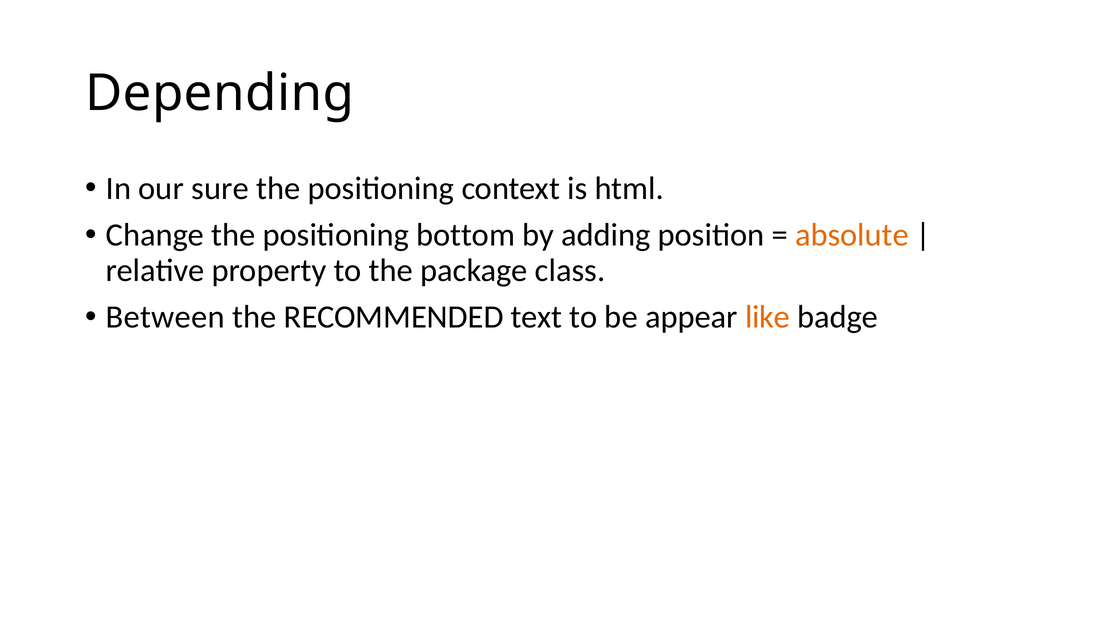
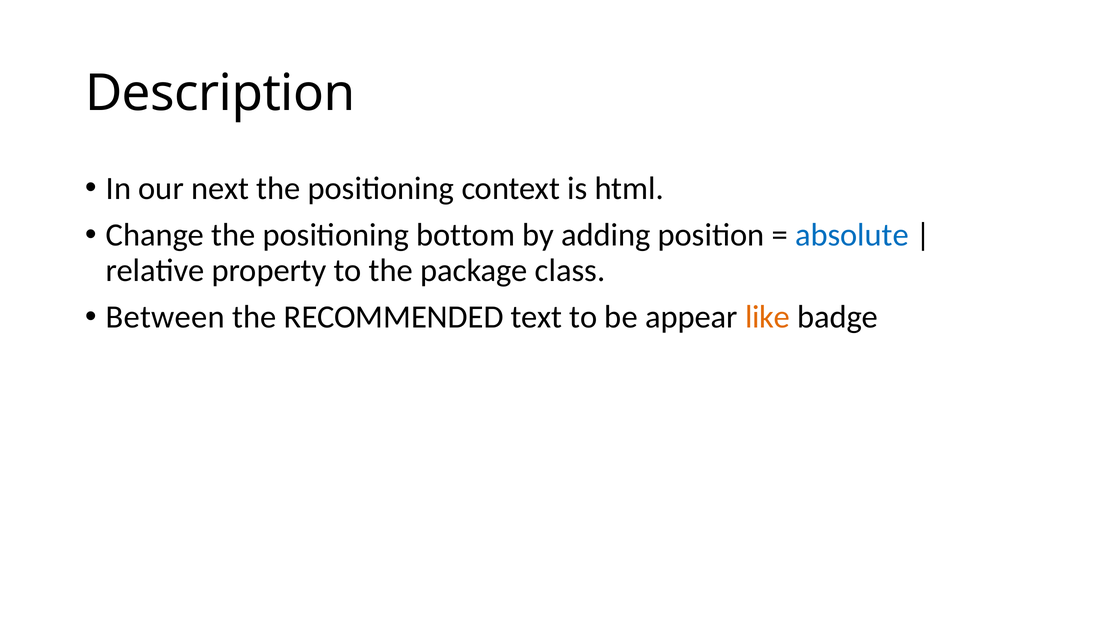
Depending: Depending -> Description (220, 94)
sure: sure -> next (220, 189)
absolute colour: orange -> blue (852, 235)
